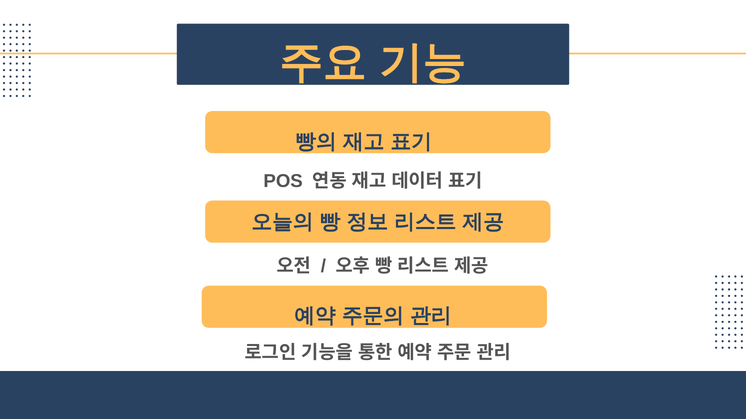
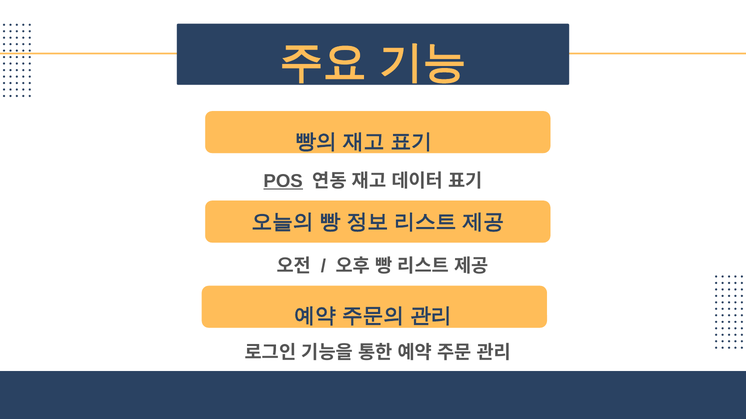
POS underline: none -> present (283, 181)
